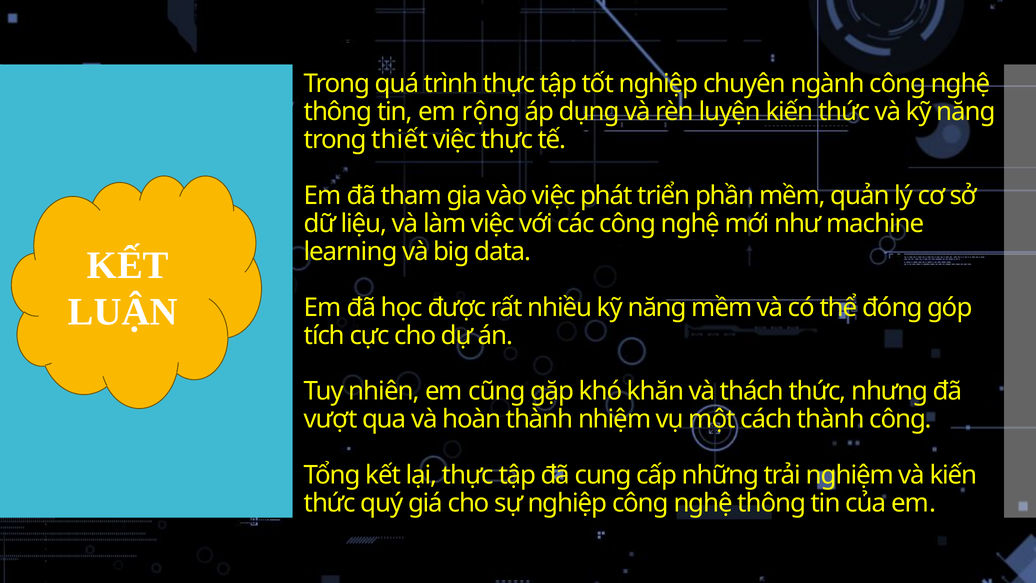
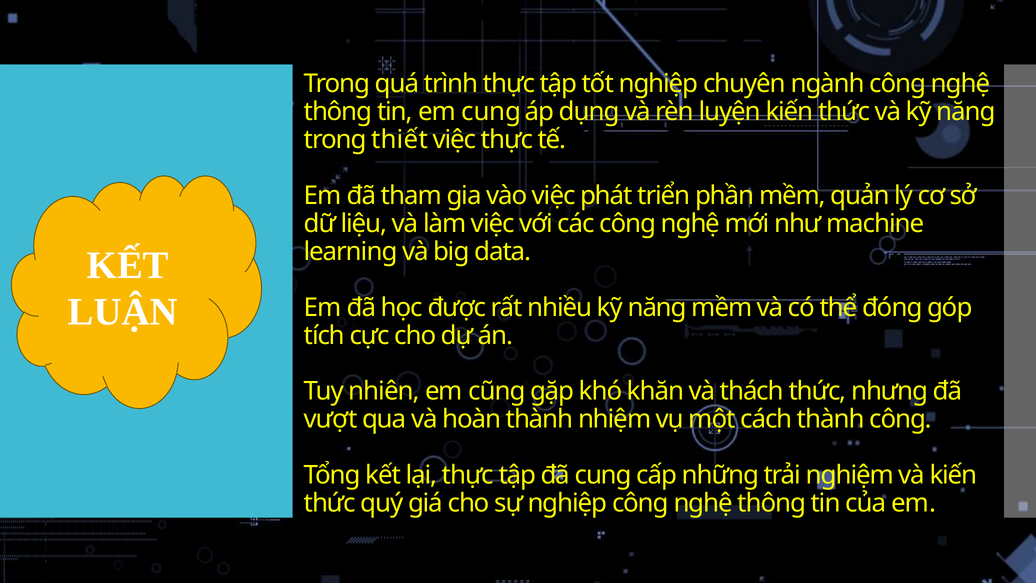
em rộng: rộng -> cung (491, 112)
